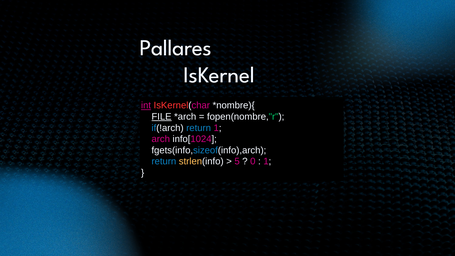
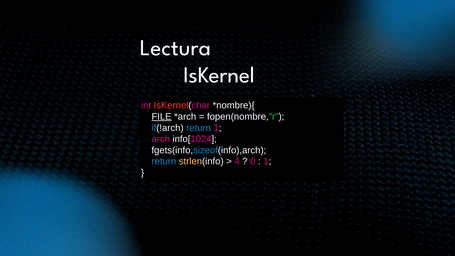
Pallares: Pallares -> Lectura (175, 48)
int underline: present -> none (146, 105)
5: 5 -> 4 (237, 161)
